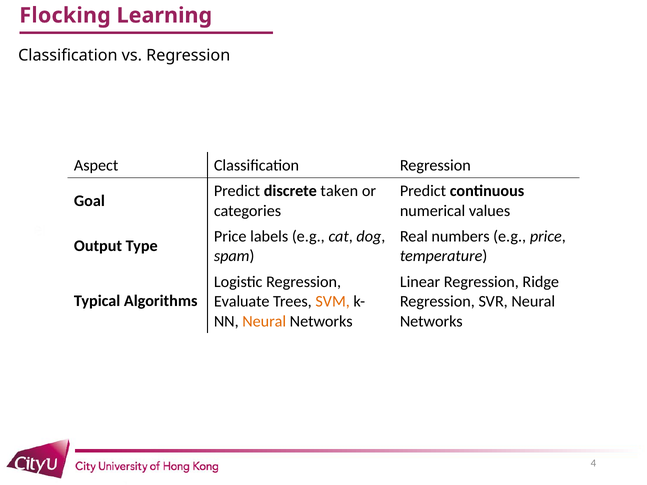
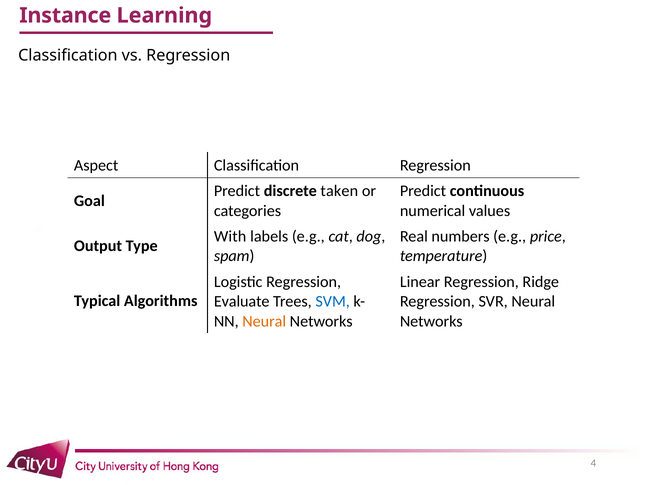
Flocking: Flocking -> Instance (65, 15)
Price: Price -> With (230, 237)
SVM colour: orange -> blue (333, 302)
